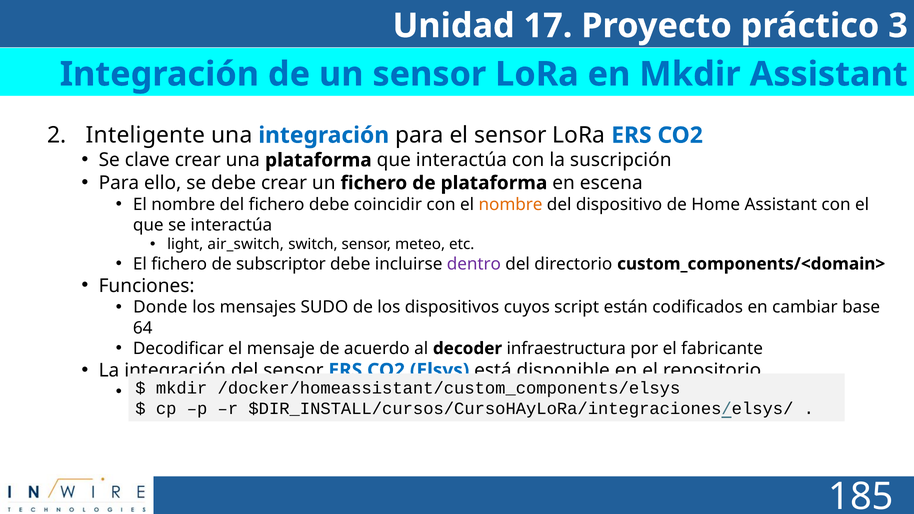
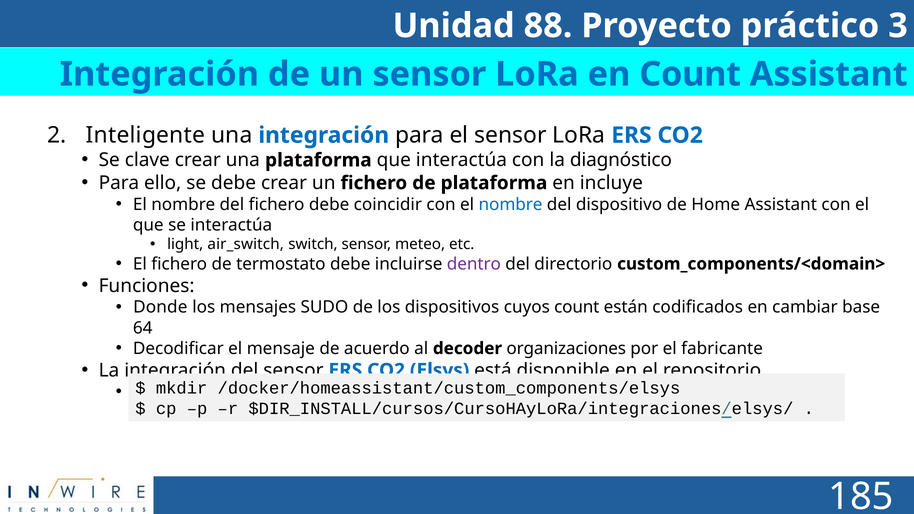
17: 17 -> 88 (548, 26)
en Mkdir: Mkdir -> Count (690, 74)
suscripción: suscripción -> diagnóstico (621, 160)
escena: escena -> incluye (611, 183)
nombre colour: orange -> blue (511, 205)
subscriptor: subscriptor -> termostato (281, 264)
cuyos script: script -> count (577, 307)
infraestructura: infraestructura -> organizaciones (566, 349)
